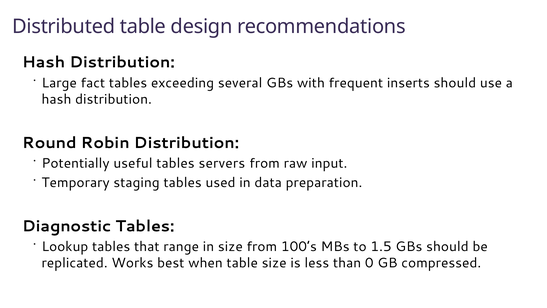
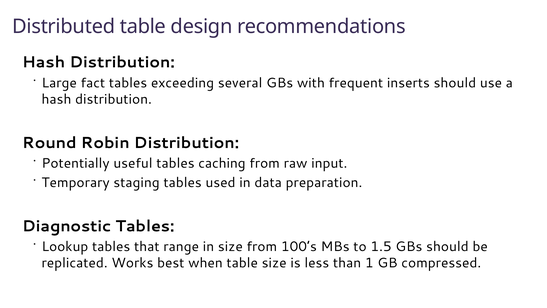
servers: servers -> caching (222, 163)
0: 0 -> 1 (369, 263)
